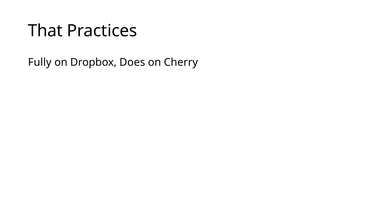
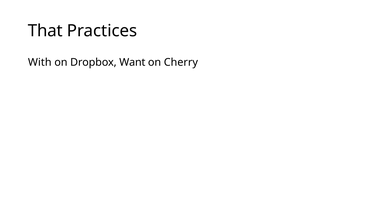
Fully: Fully -> With (40, 62)
Does: Does -> Want (132, 62)
